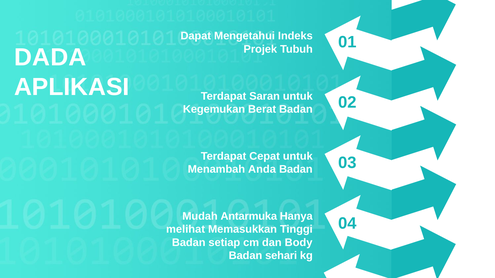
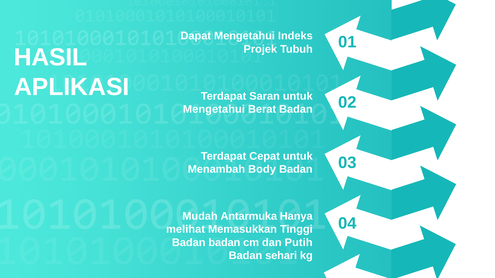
DADA: DADA -> HASIL (51, 57)
Kegemukan: Kegemukan -> Mengetahui (214, 109)
Anda: Anda -> Body (262, 170)
Badan setiap: setiap -> badan (224, 243)
Body: Body -> Putih (299, 243)
